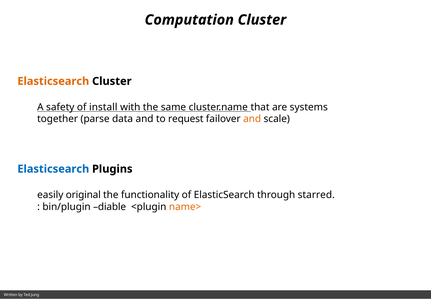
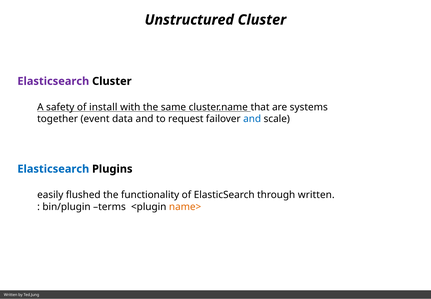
Computation: Computation -> Unstructured (189, 20)
Elasticsearch colour: orange -> purple (53, 81)
parse: parse -> event (95, 119)
and colour: orange -> blue (252, 119)
original: original -> flushed (83, 194)
through starred: starred -> written (316, 194)
diable: diable -> terms (110, 206)
